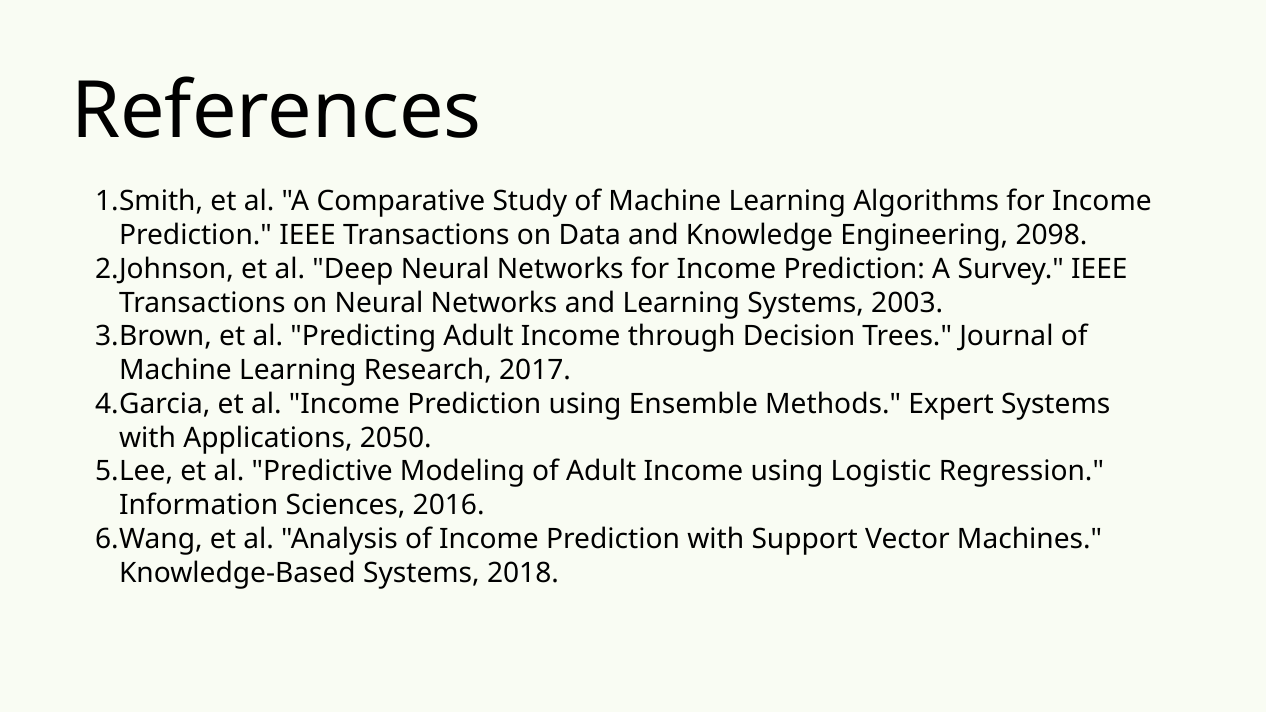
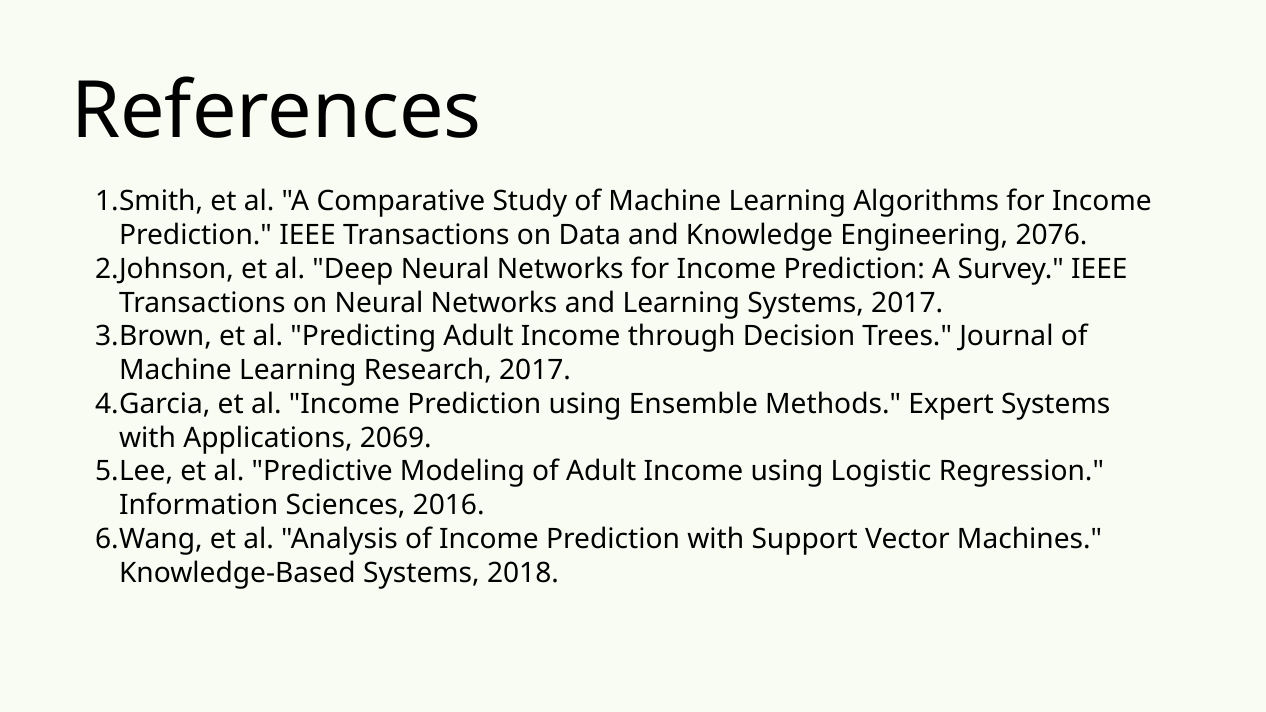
2098: 2098 -> 2076 (1051, 235)
Systems 2003: 2003 -> 2017 (907, 303)
2050: 2050 -> 2069 (396, 438)
